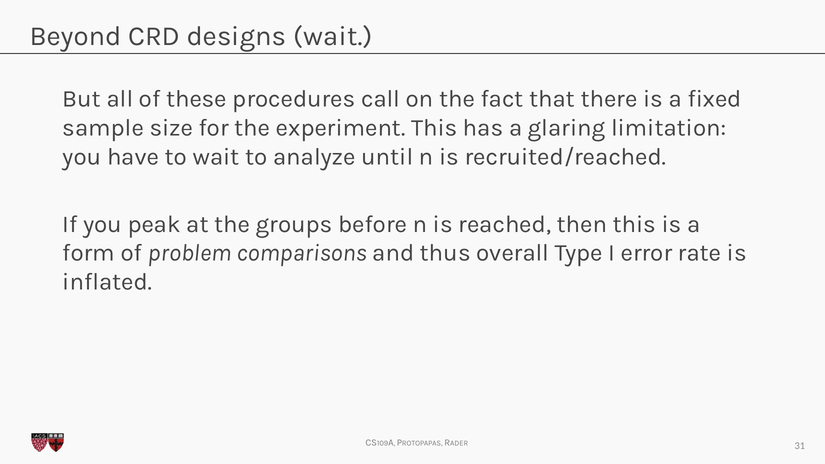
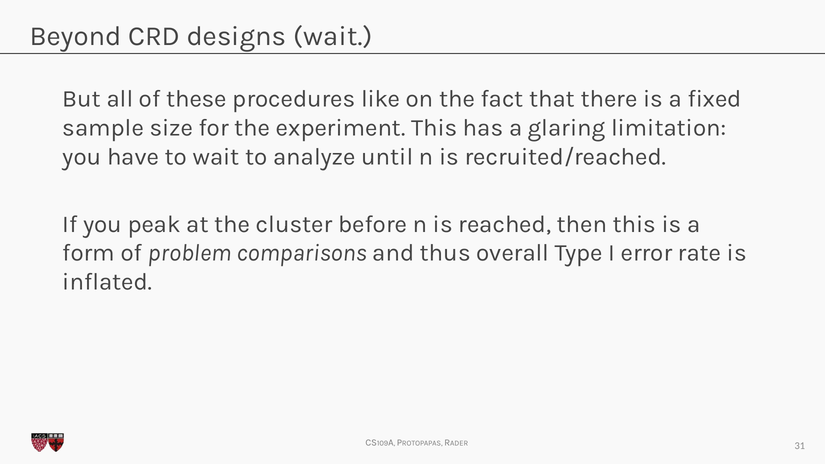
call: call -> like (381, 99)
groups: groups -> cluster (294, 224)
